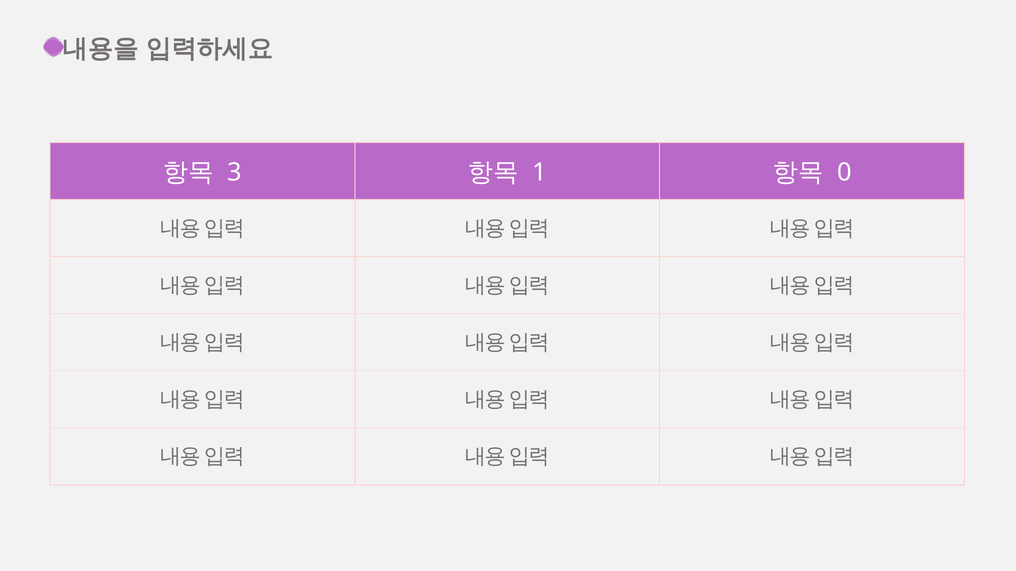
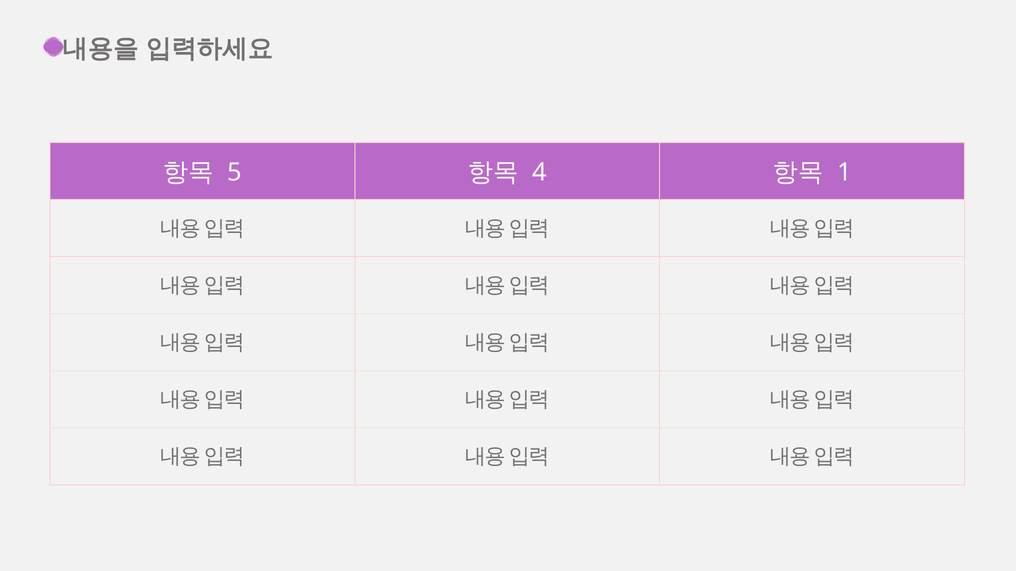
3: 3 -> 5 (235, 173)
1: 1 -> 4 (540, 173)
0: 0 -> 1 (844, 173)
